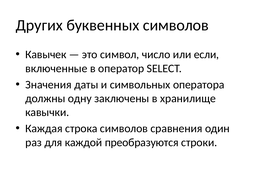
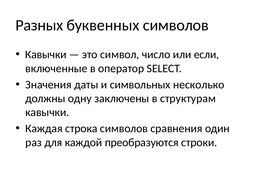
Других: Других -> Разных (39, 25)
Кавычек: Кавычек -> Кавычки (46, 55)
оператора: оператора -> несколько (199, 85)
хранилище: хранилище -> структурам (188, 98)
